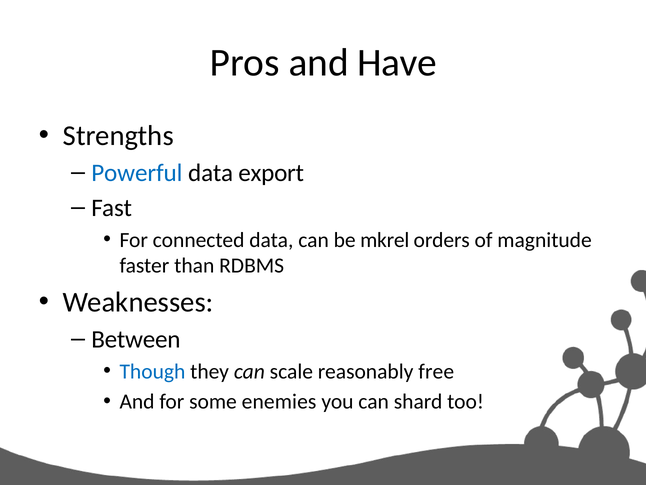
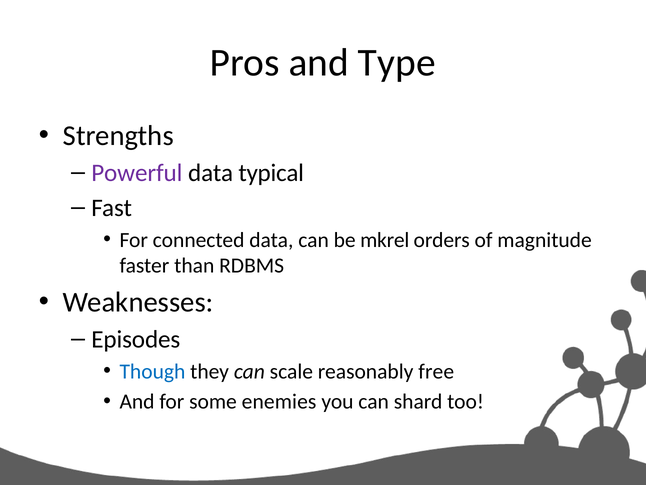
Have: Have -> Type (397, 63)
Powerful colour: blue -> purple (137, 173)
export: export -> typical (271, 173)
Between: Between -> Episodes (136, 339)
